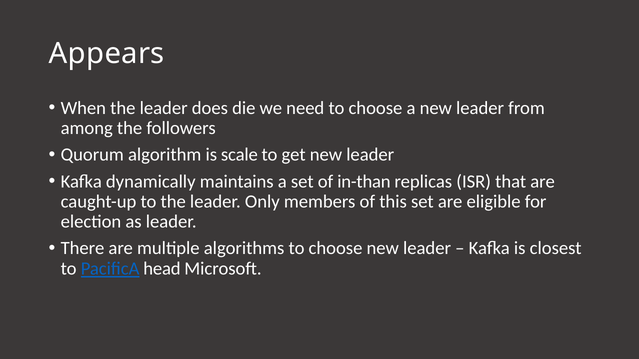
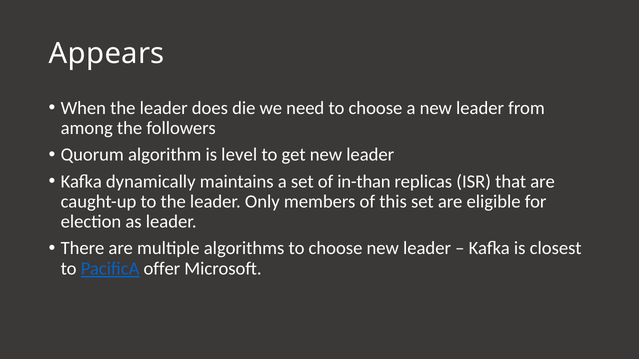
scale: scale -> level (239, 155)
head: head -> offer (162, 269)
